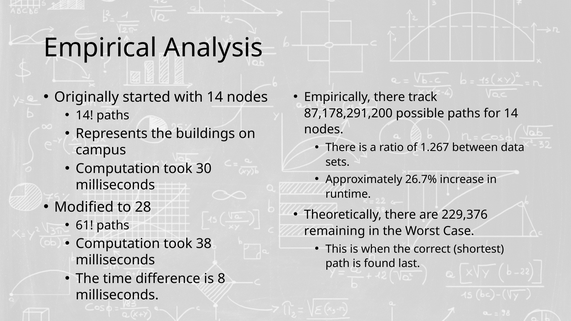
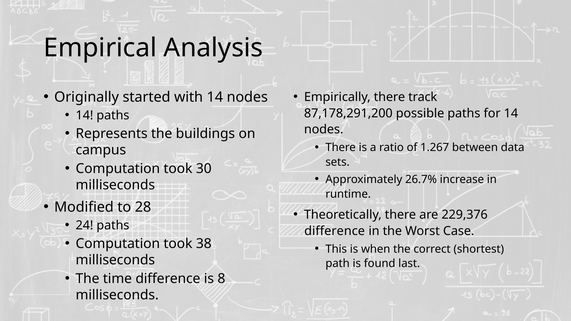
61: 61 -> 24 (84, 226)
remaining: remaining -> difference (335, 231)
